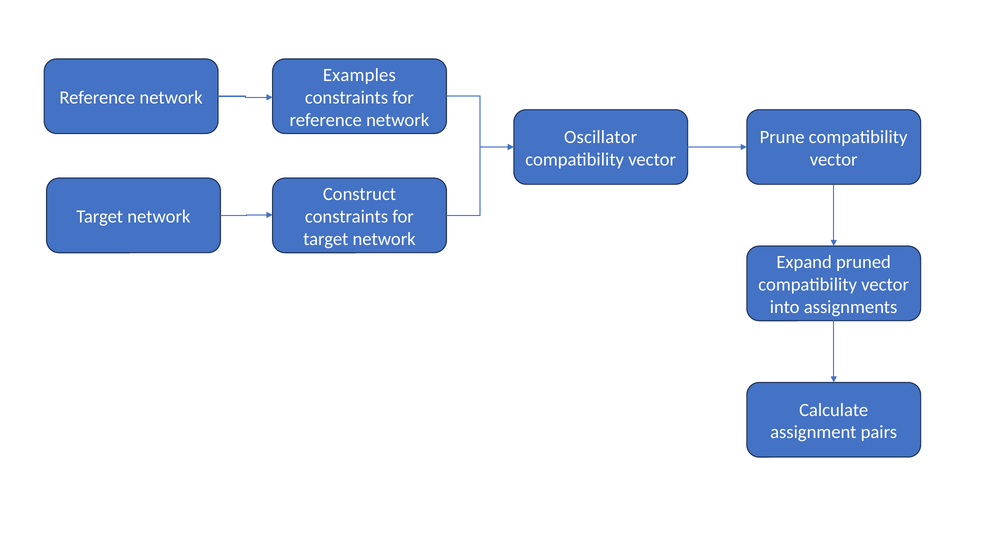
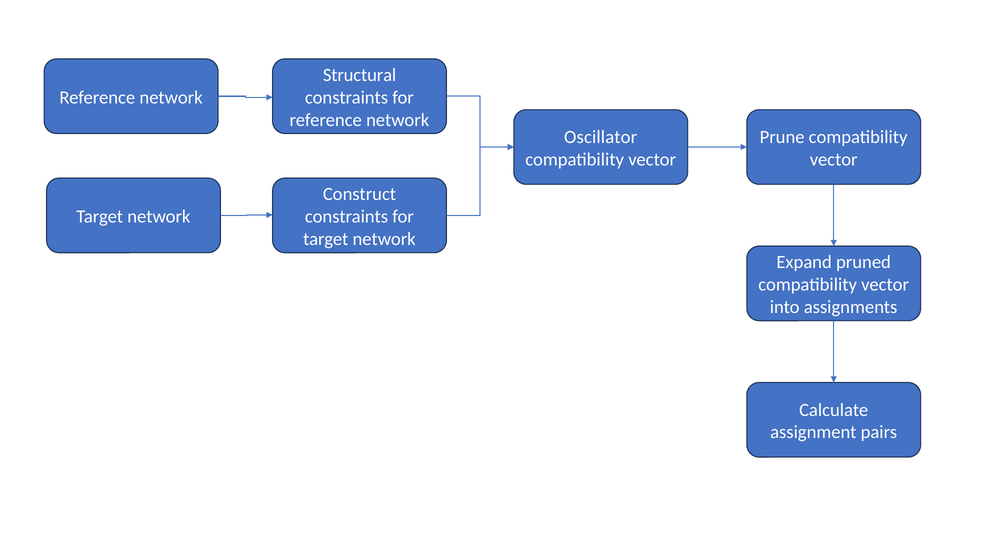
Examples: Examples -> Structural (360, 75)
